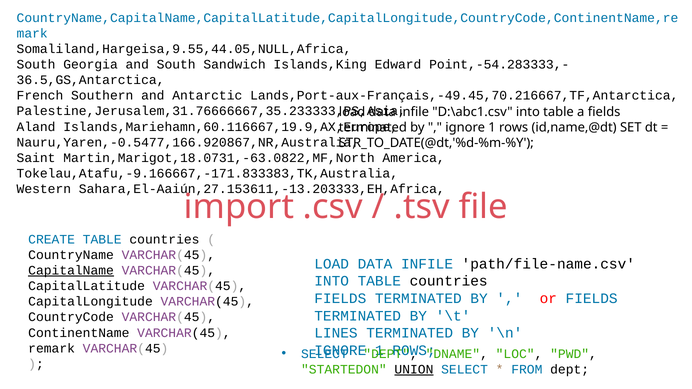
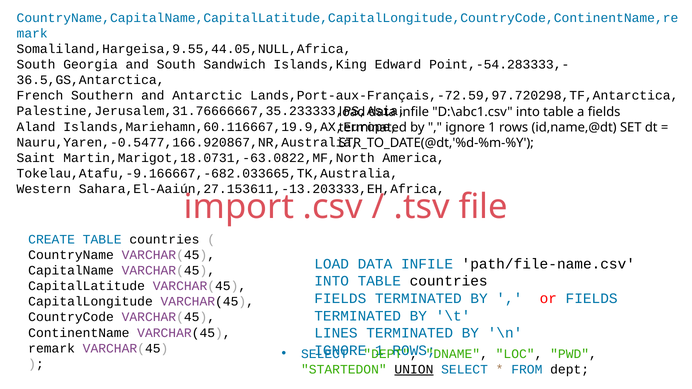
Lands,Port-aux-Français,-49.45,70.216667,TF,Antarctica: Lands,Port-aux-Français,-49.45,70.216667,TF,Antarctica -> Lands,Port-aux-Français,-72.59,97.720298,TF,Antarctica (464, 96)
Tokelau,Atafu,-9.166667,-171.833383,TK,Australia: Tokelau,Atafu,-9.166667,-171.833383,TK,Australia -> Tokelau,Atafu,-9.166667,-682.033665,TK,Australia (207, 174)
CapitalName underline: present -> none (71, 271)
